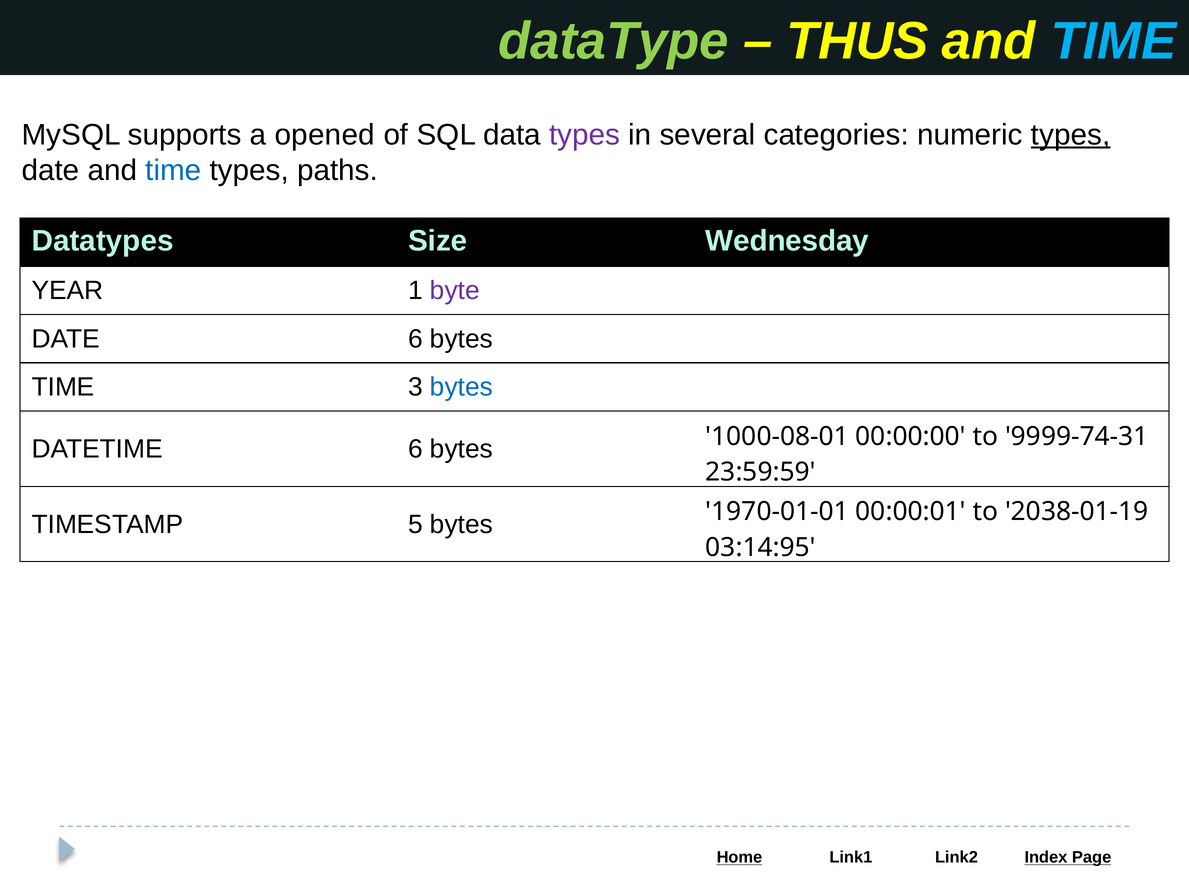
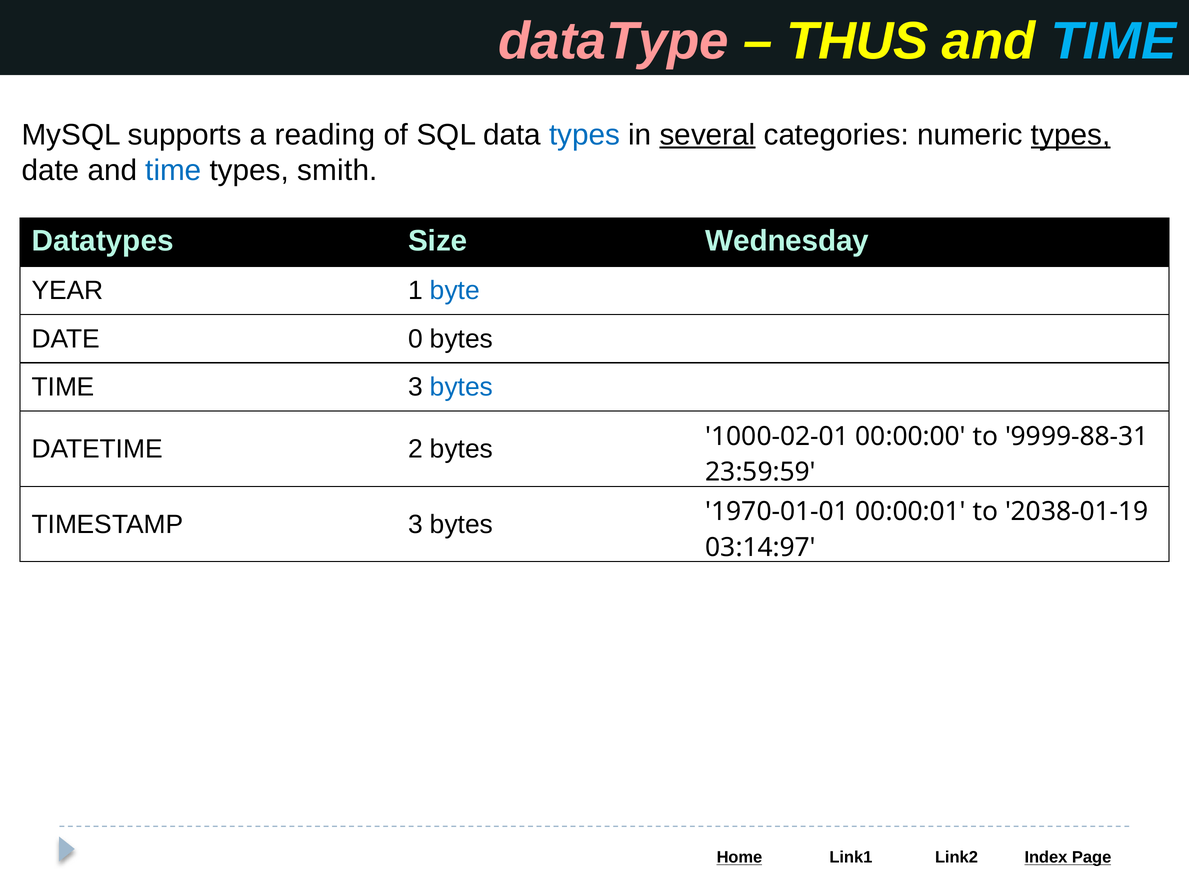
dataType colour: light green -> pink (614, 41)
opened: opened -> reading (325, 135)
types colour: purple -> blue (585, 135)
several underline: none -> present (708, 135)
paths: paths -> smith (337, 170)
byte colour: purple -> blue (455, 291)
DATE 6: 6 -> 0 (416, 339)
DATETIME 6: 6 -> 2 (416, 449)
1000-08-01: 1000-08-01 -> 1000-02-01 (777, 436)
9999-74-31: 9999-74-31 -> 9999-88-31 (1077, 436)
TIMESTAMP 5: 5 -> 3 (416, 524)
03:14:95: 03:14:95 -> 03:14:97 (761, 547)
